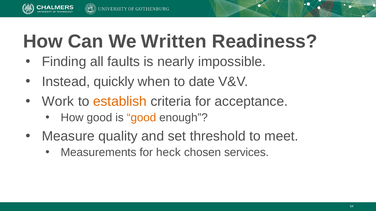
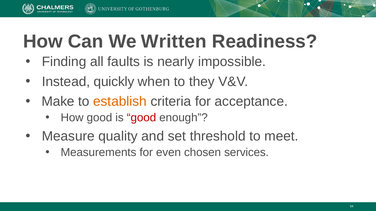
date: date -> they (202, 82)
Work: Work -> Make (58, 102)
good colour: orange -> red (141, 118)
heck: heck -> even (168, 153)
